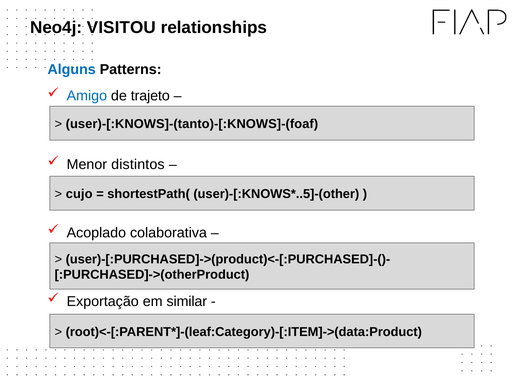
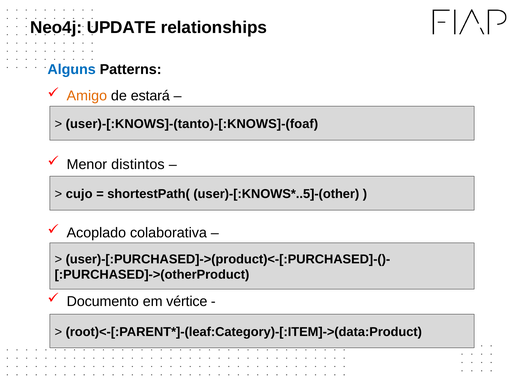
VISITOU: VISITOU -> UPDATE (122, 28)
Amigo colour: blue -> orange (87, 96)
trajeto: trajeto -> estará (150, 96)
Exportação: Exportação -> Documento (103, 301)
similar: similar -> vértice (187, 301)
